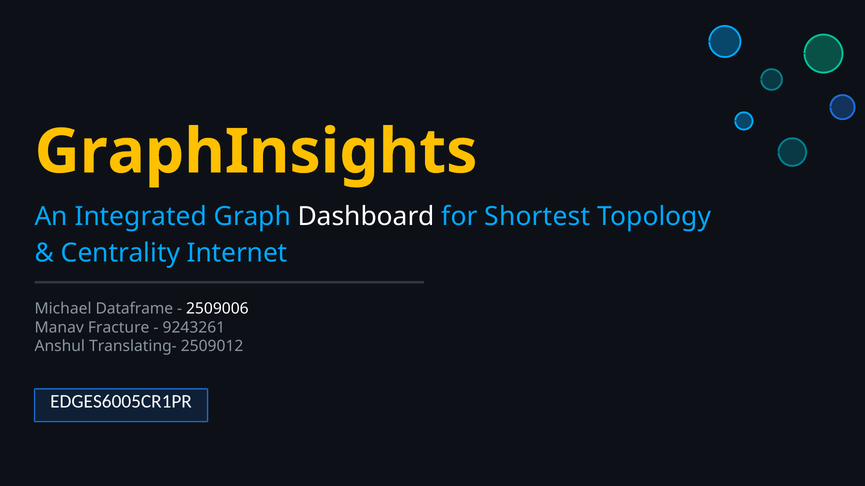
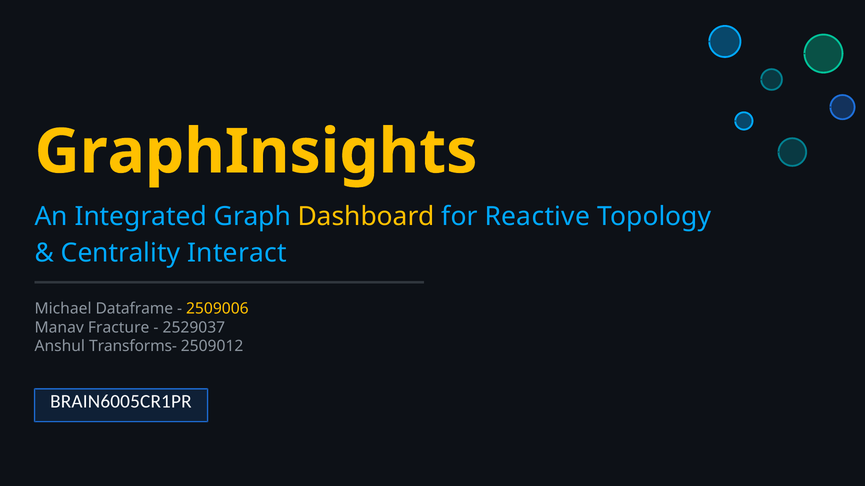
Dashboard colour: white -> yellow (366, 217)
Shortest: Shortest -> Reactive (537, 217)
Internet: Internet -> Interact (237, 254)
2509006 colour: white -> yellow (217, 309)
9243261: 9243261 -> 2529037 (194, 328)
Translating-: Translating- -> Transforms- (133, 347)
EDGES6005CR1PR: EDGES6005CR1PR -> BRAIN6005CR1PR (121, 402)
